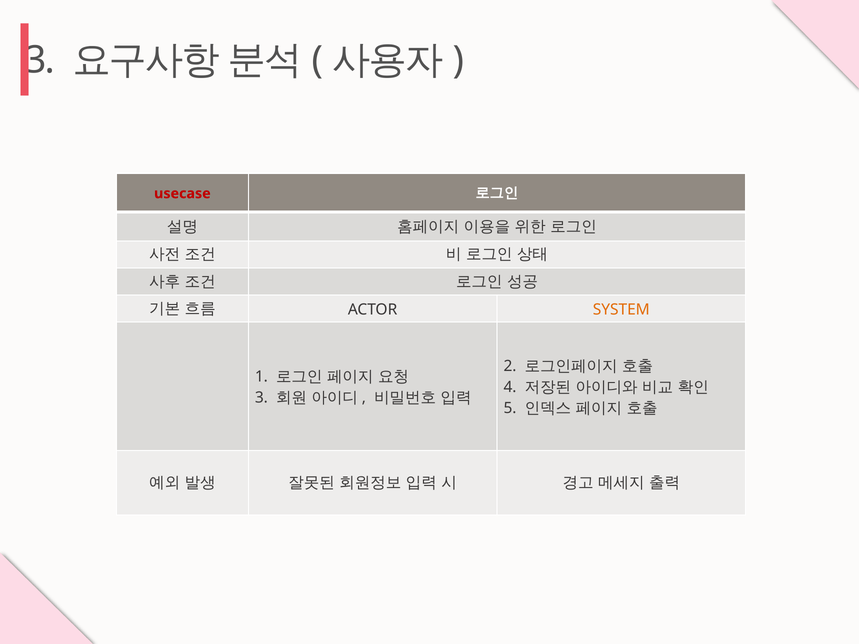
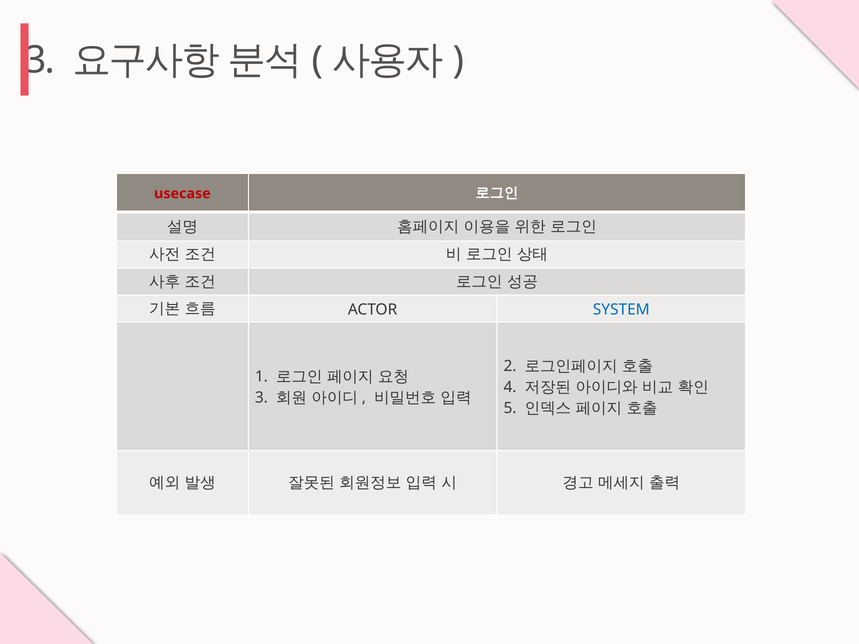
SYSTEM colour: orange -> blue (621, 310)
